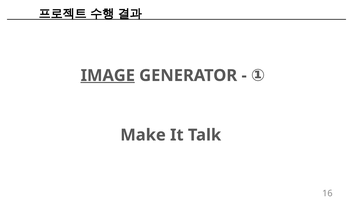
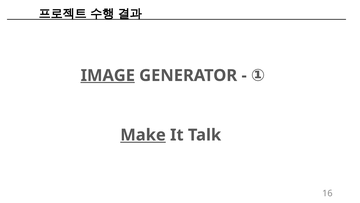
Make underline: none -> present (143, 135)
